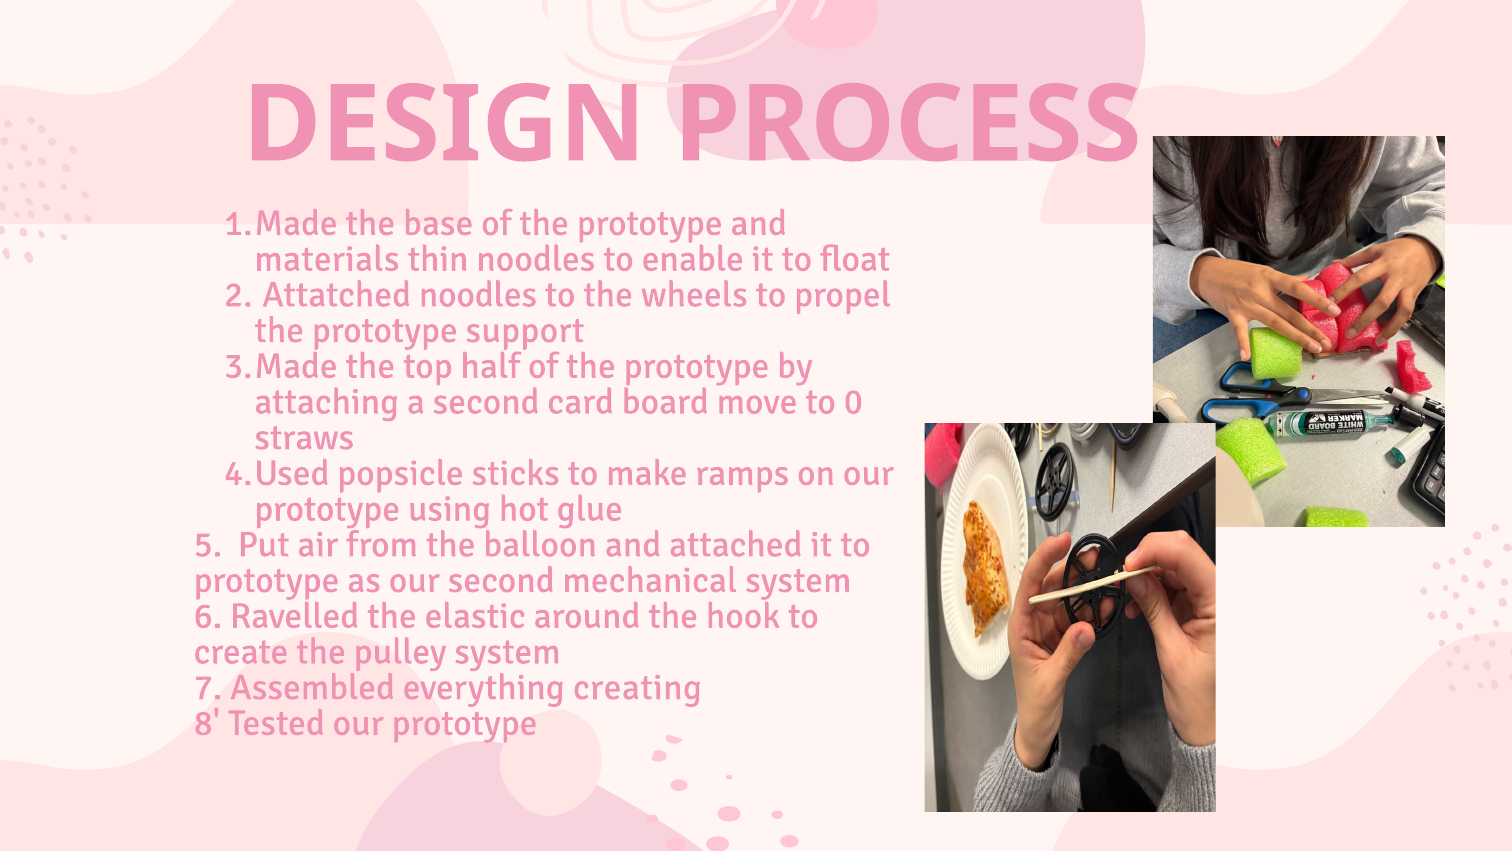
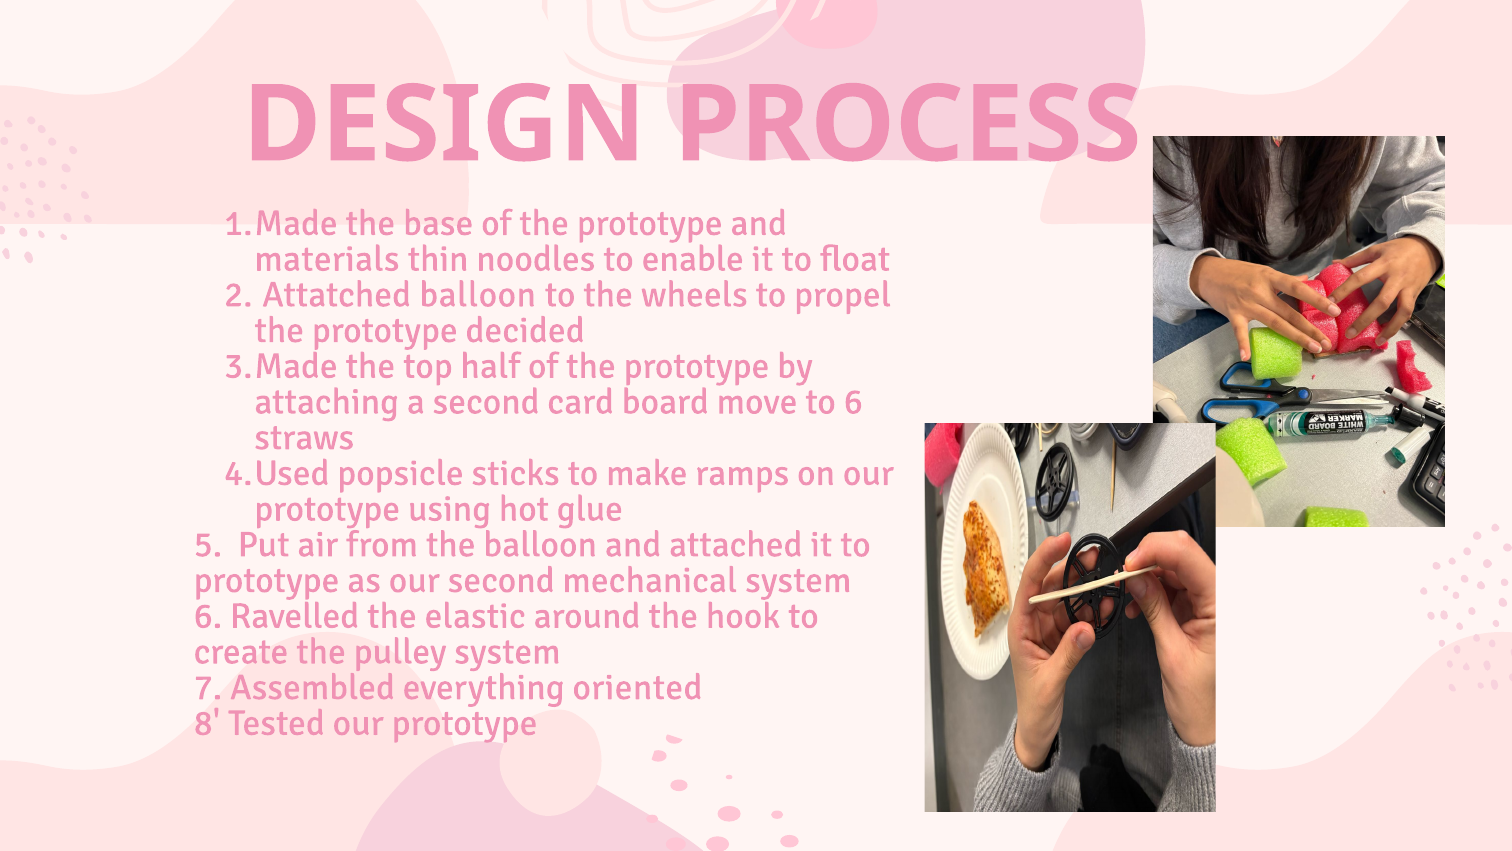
Attatched noodles: noodles -> balloon (478, 294)
support: support -> decided (525, 330)
to 0: 0 -> 6 (853, 401)
creating: creating -> oriented (637, 687)
